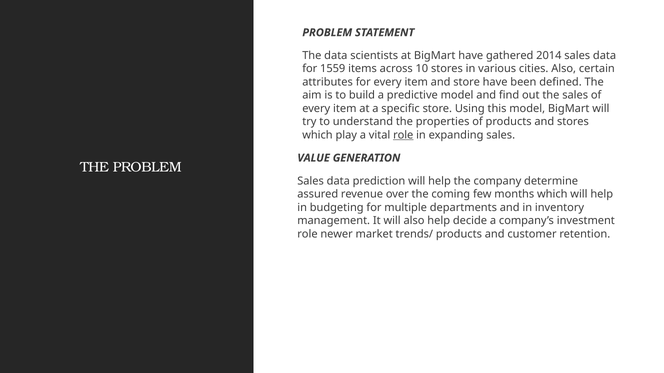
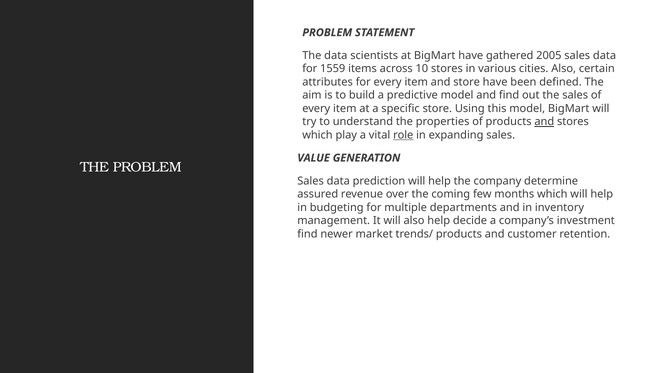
2014: 2014 -> 2005 (549, 56)
and underline: none -> present (544, 122)
role: role -> find (307, 234)
